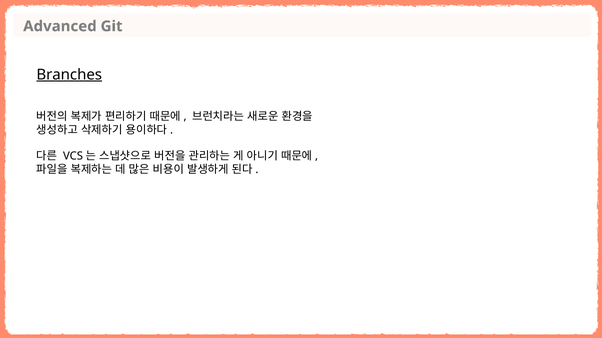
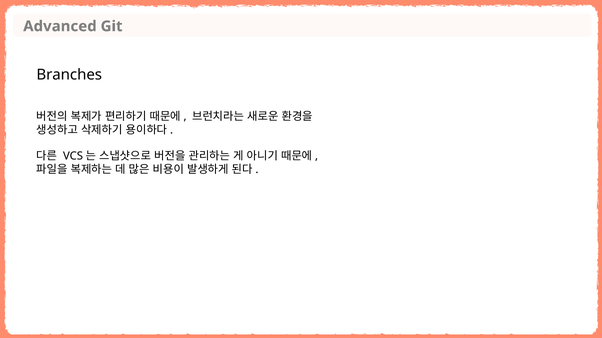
Branches underline: present -> none (69, 75)
